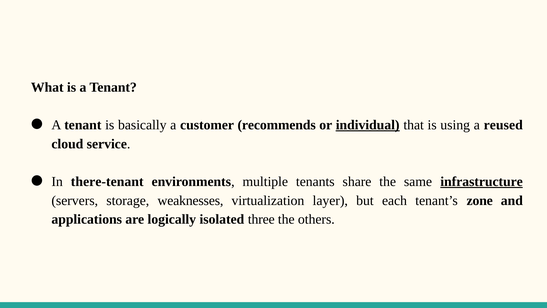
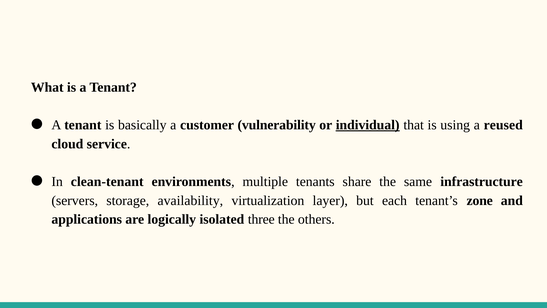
recommends: recommends -> vulnerability (277, 125)
there-tenant: there-tenant -> clean-tenant (107, 181)
infrastructure underline: present -> none (482, 181)
weaknesses: weaknesses -> availability (190, 200)
